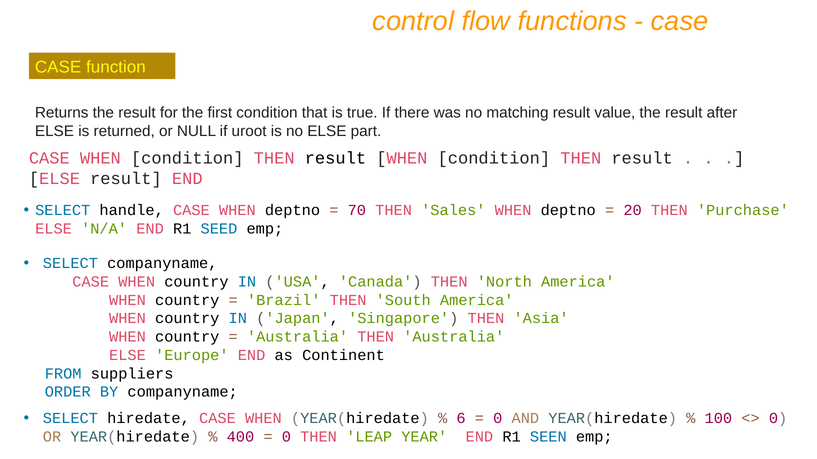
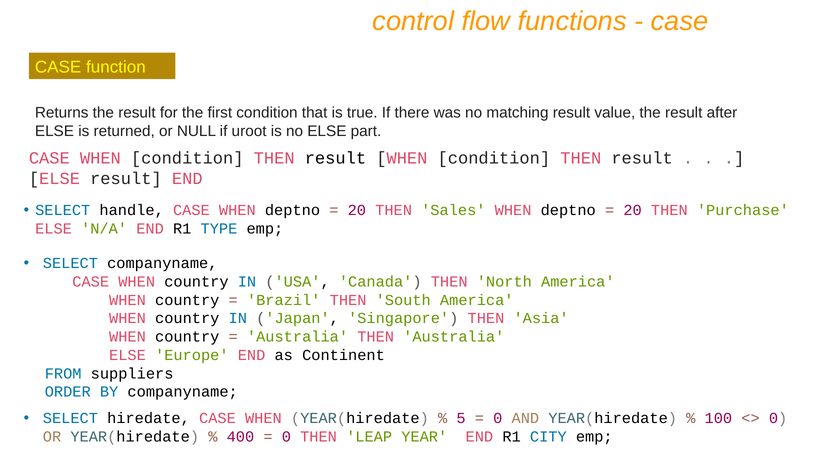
70: 70 -> 20 (357, 211)
SEED: SEED -> TYPE (219, 229)
6: 6 -> 5 (461, 419)
SEEN: SEEN -> CITY (548, 437)
